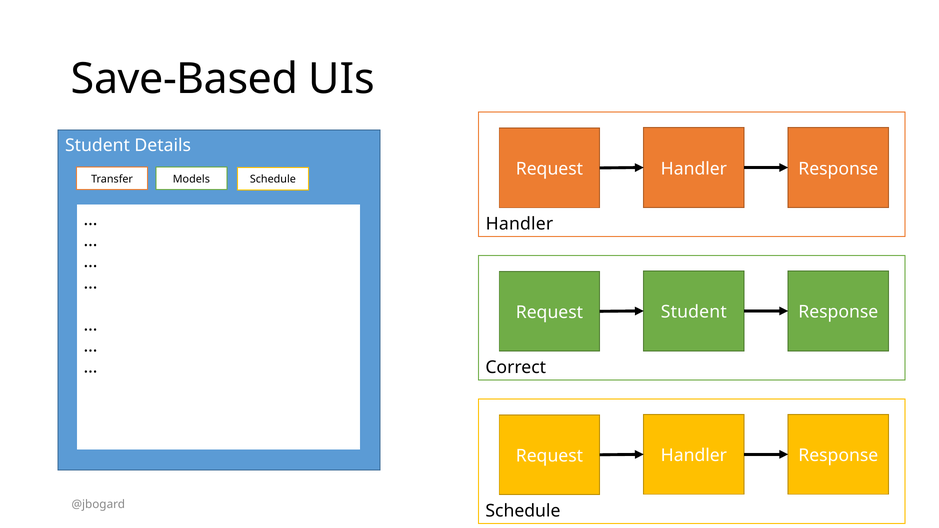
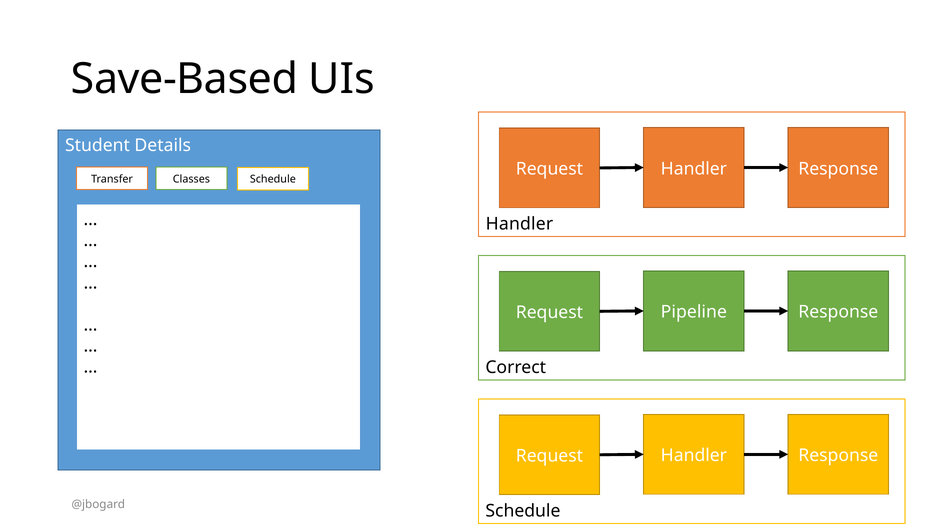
Models: Models -> Classes (191, 179)
Request Student: Student -> Pipeline (694, 312)
